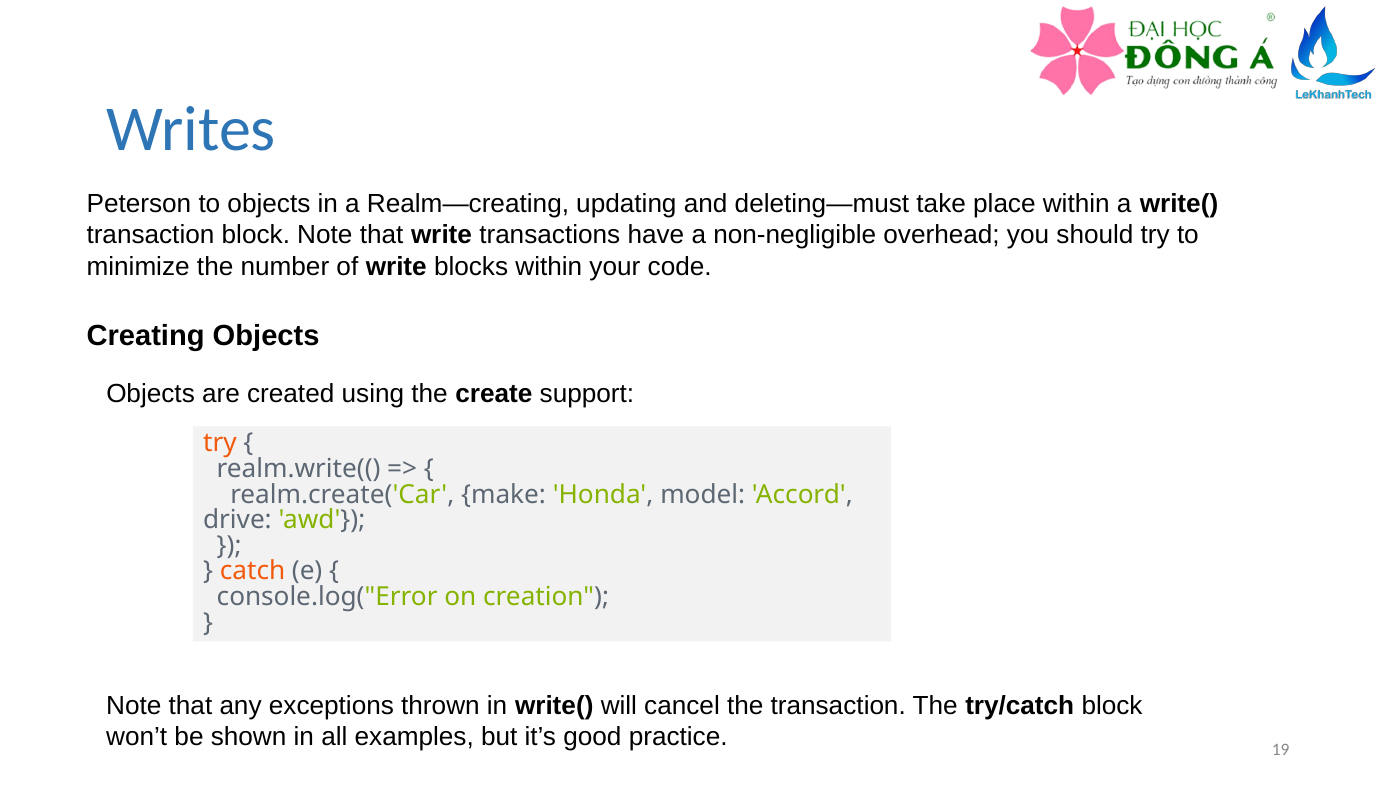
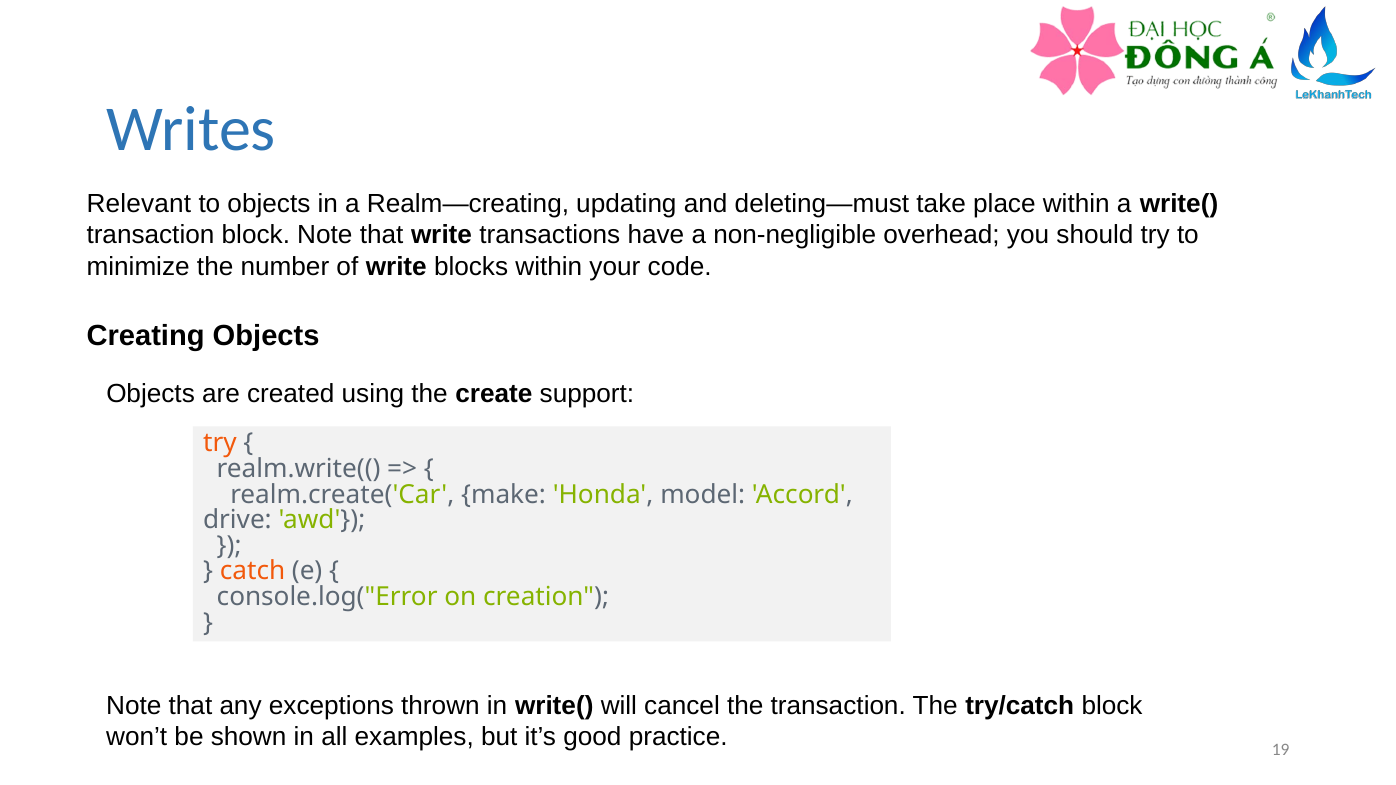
Peterson: Peterson -> Relevant (139, 204)
